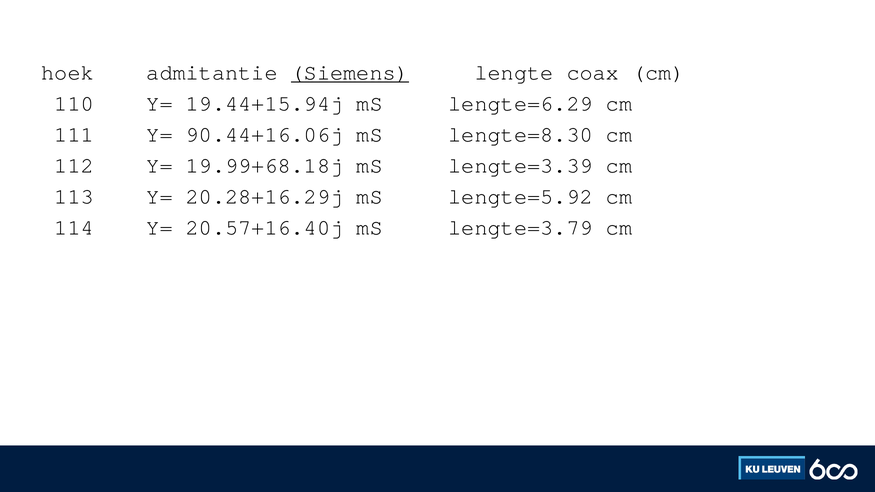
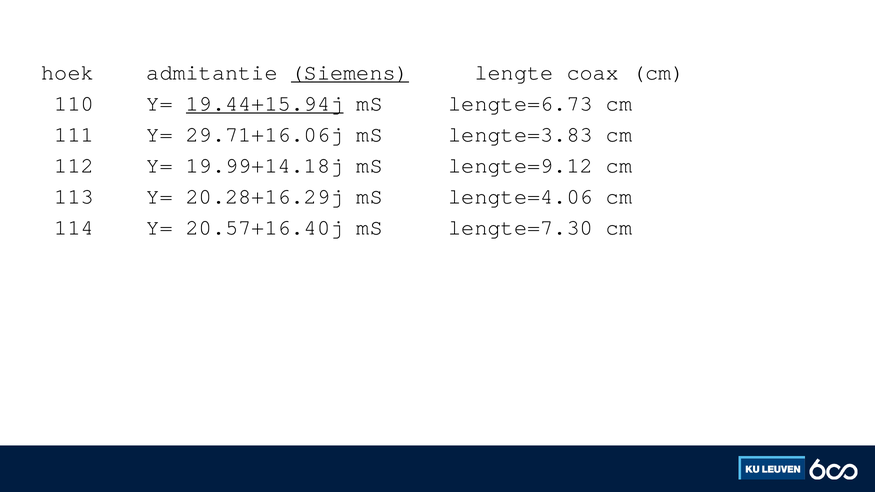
19.44+15.94j underline: none -> present (265, 104)
lengte=6.29: lengte=6.29 -> lengte=6.73 (521, 104)
90.44+16.06j: 90.44+16.06j -> 29.71+16.06j (265, 135)
lengte=8.30: lengte=8.30 -> lengte=3.83 (521, 135)
19.99+68.18j: 19.99+68.18j -> 19.99+14.18j (265, 166)
lengte=3.39: lengte=3.39 -> lengte=9.12 (521, 166)
lengte=5.92: lengte=5.92 -> lengte=4.06 (521, 197)
lengte=3.79: lengte=3.79 -> lengte=7.30 (521, 228)
